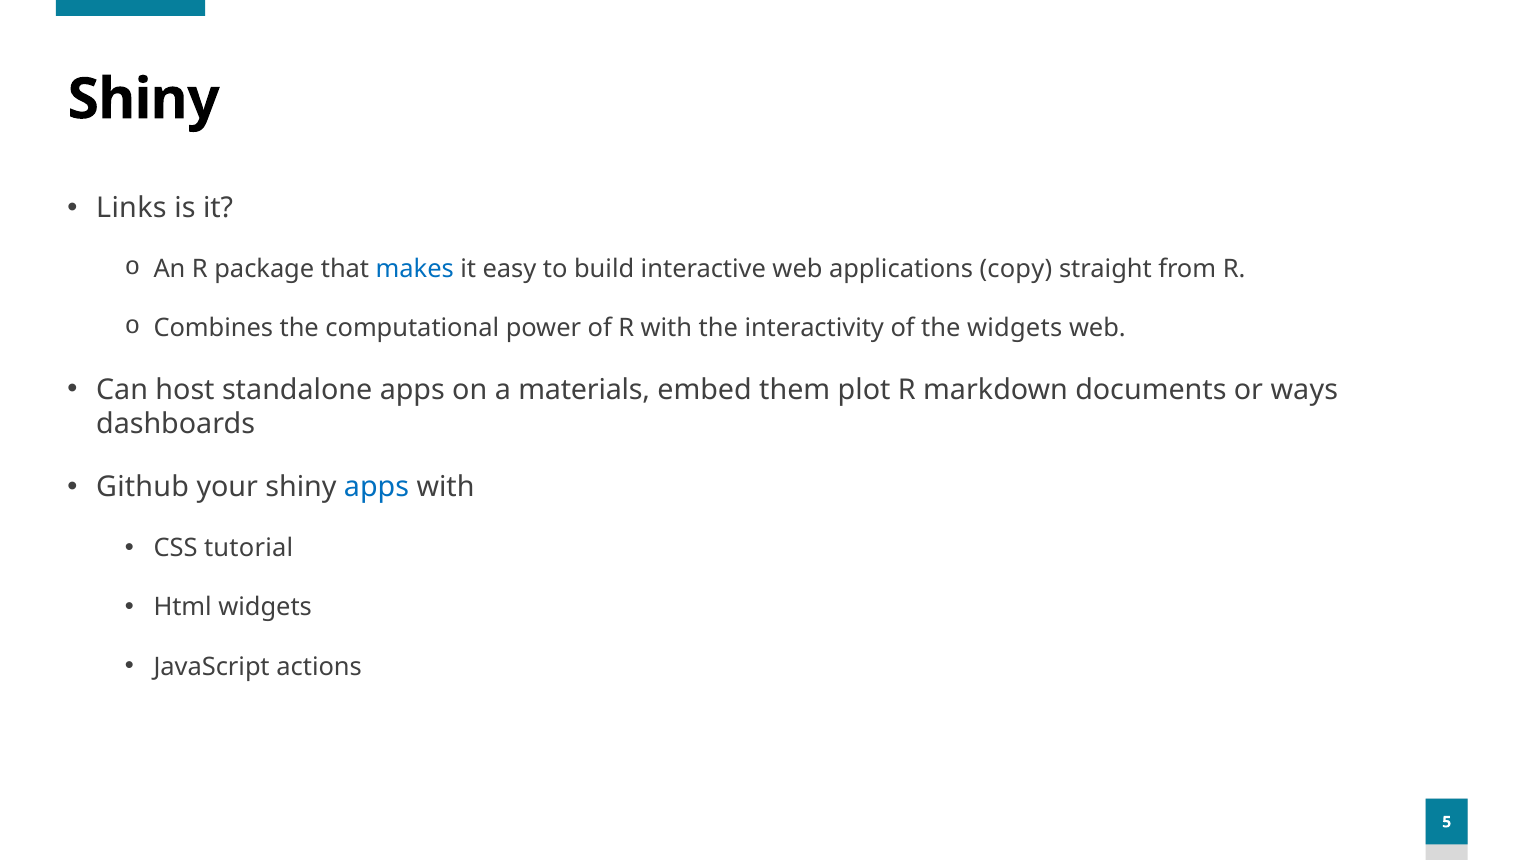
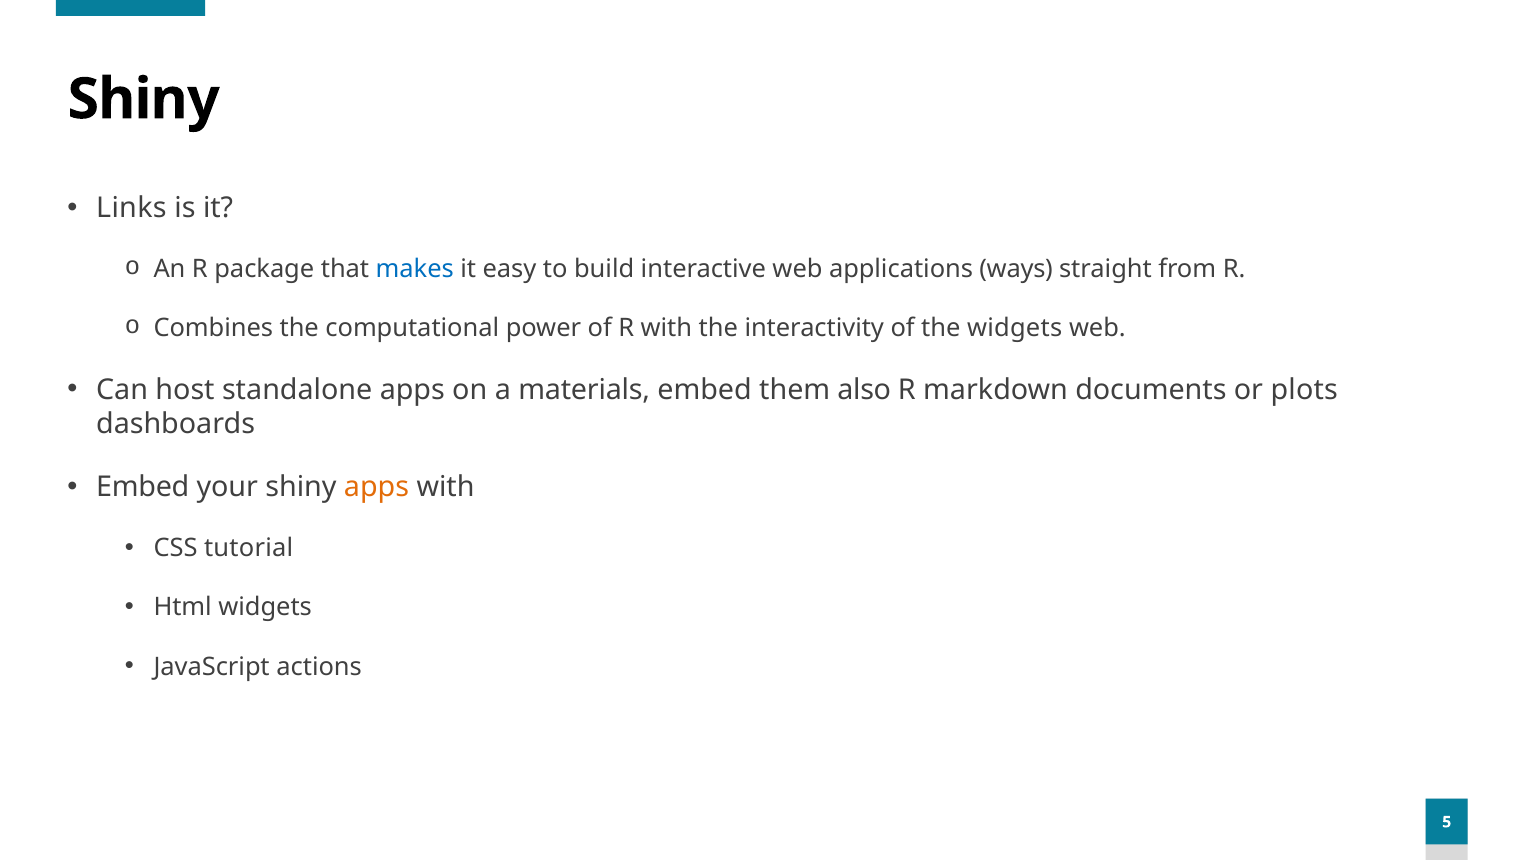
copy: copy -> ways (1016, 270)
plot: plot -> also (864, 390)
ways: ways -> plots (1304, 390)
Github: Github -> Embed (143, 488)
apps colour: blue -> orange (377, 488)
